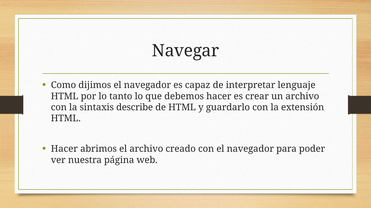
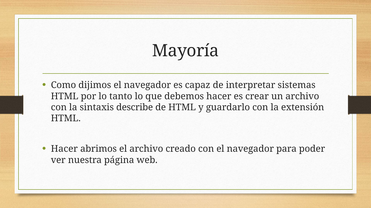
Navegar: Navegar -> Mayoría (186, 51)
lenguaje: lenguaje -> sistemas (297, 85)
